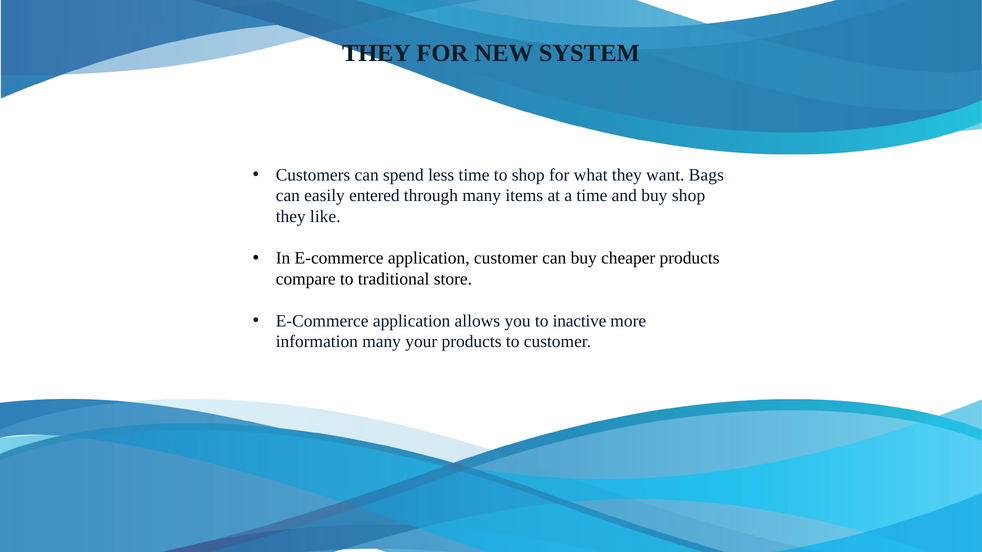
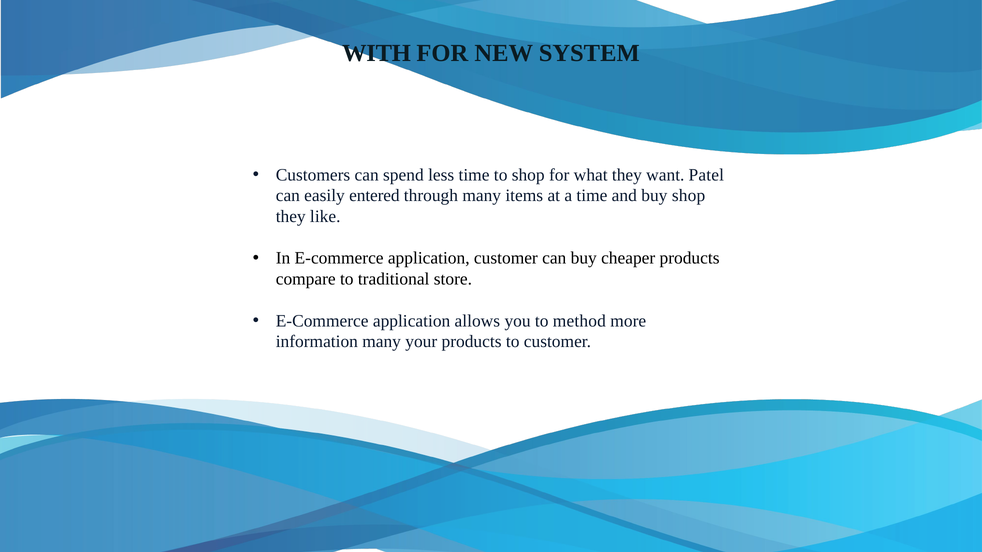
THEY: THEY -> WITH (376, 53)
Bags: Bags -> Patel (706, 175)
inactive: inactive -> method (579, 321)
